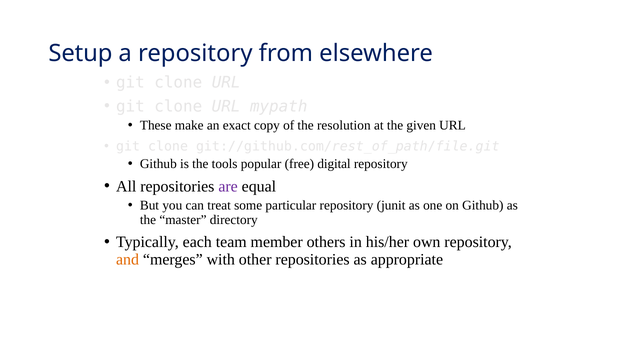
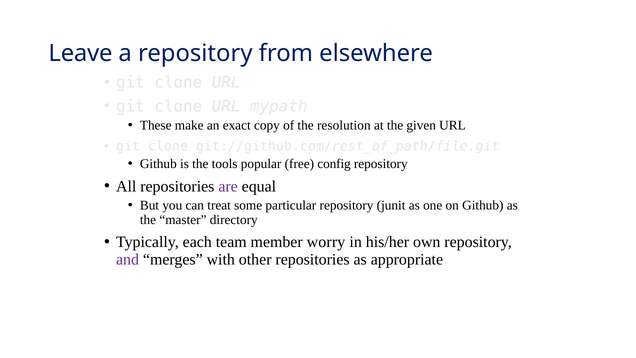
Setup: Setup -> Leave (80, 53)
digital: digital -> config (334, 164)
others: others -> worry (326, 242)
and colour: orange -> purple (128, 259)
